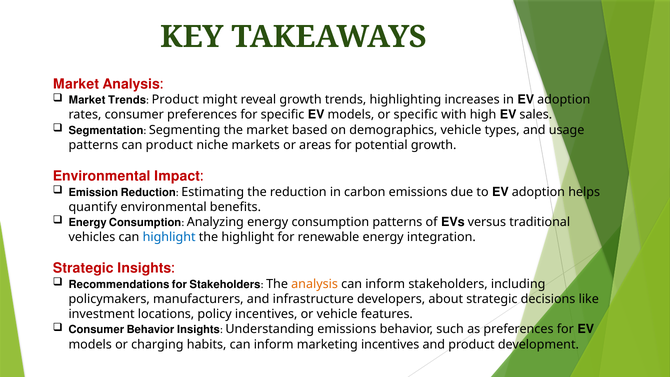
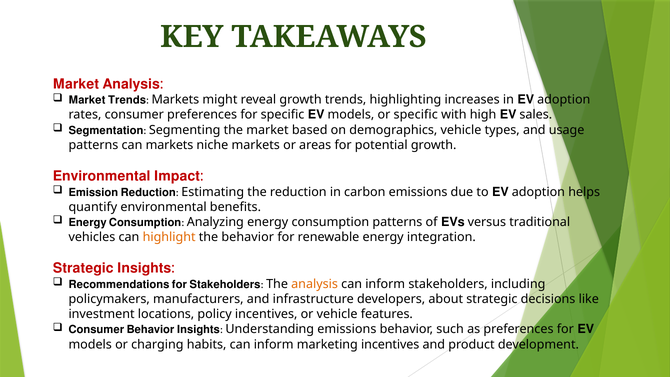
Product: Product -> Markets (175, 100)
can product: product -> markets (169, 145)
highlight colour: blue -> orange (169, 237)
the highlight: highlight -> behavior (248, 237)
